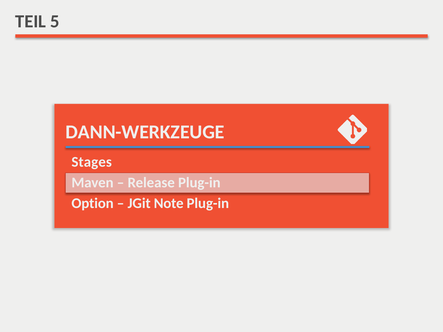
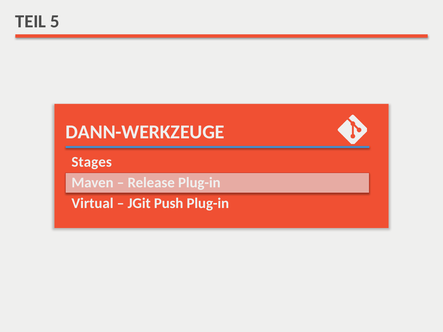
Option: Option -> Virtual (92, 203)
Note: Note -> Push (169, 203)
